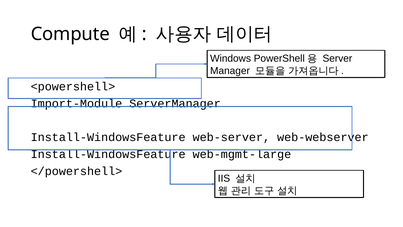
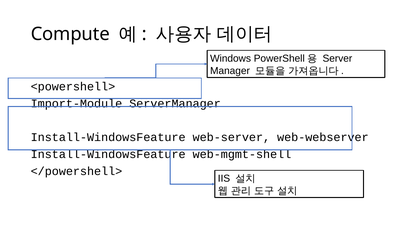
web-mgmt-large: web-mgmt-large -> web-mgmt-shell (242, 154)
